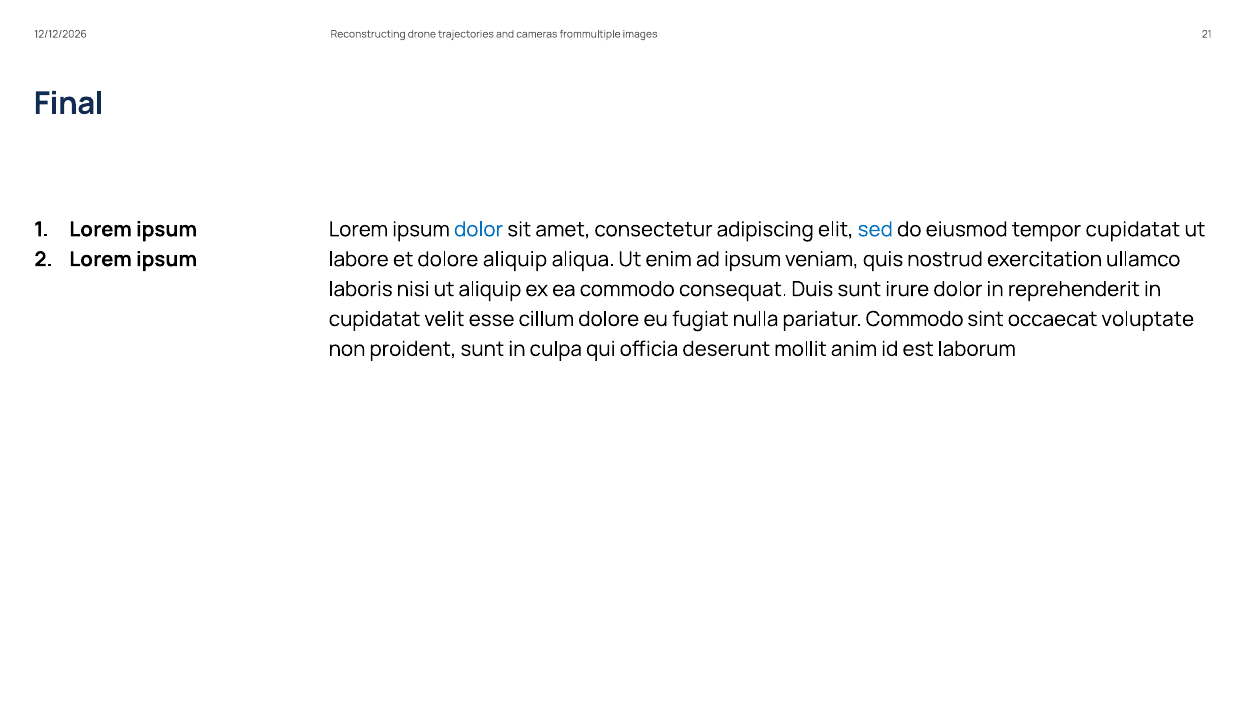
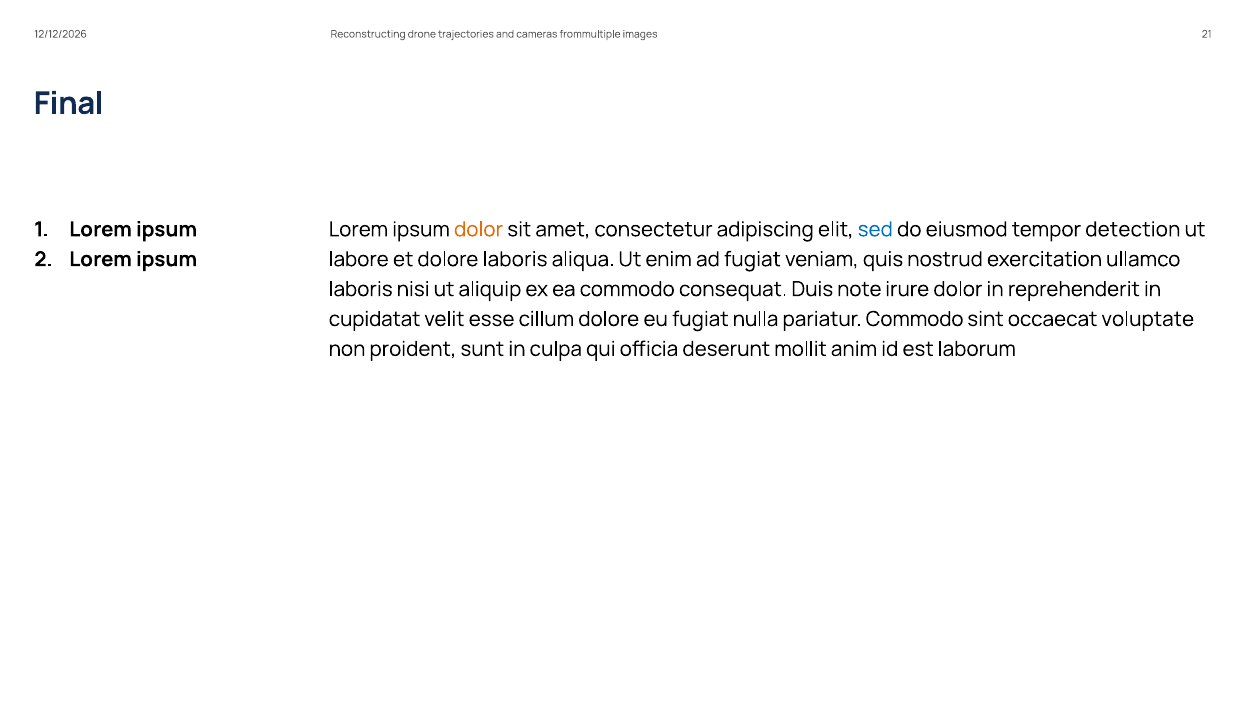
dolor colour: blue -> orange (479, 229)
tempor cupidatat: cupidatat -> detection (1133, 229)
dolore aliquip: aliquip -> laboris (515, 259)
ad ipsum: ipsum -> fugiat (752, 259)
Duis sunt: sunt -> note (859, 289)
